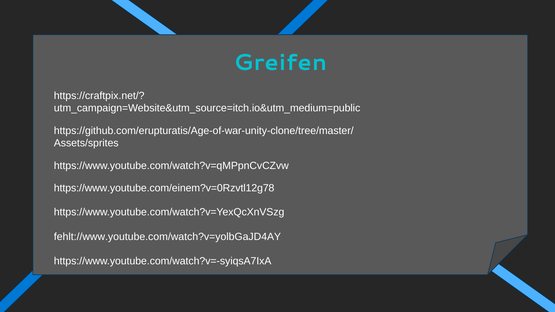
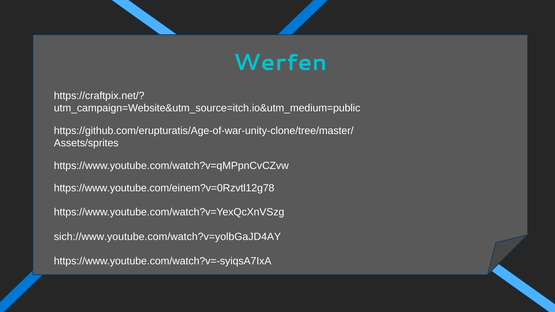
Greifen: Greifen -> Werfen (280, 63)
fehlt://www.youtube.com/watch?v=yolbGaJD4AY: fehlt://www.youtube.com/watch?v=yolbGaJD4AY -> sich://www.youtube.com/watch?v=yolbGaJD4AY (167, 237)
